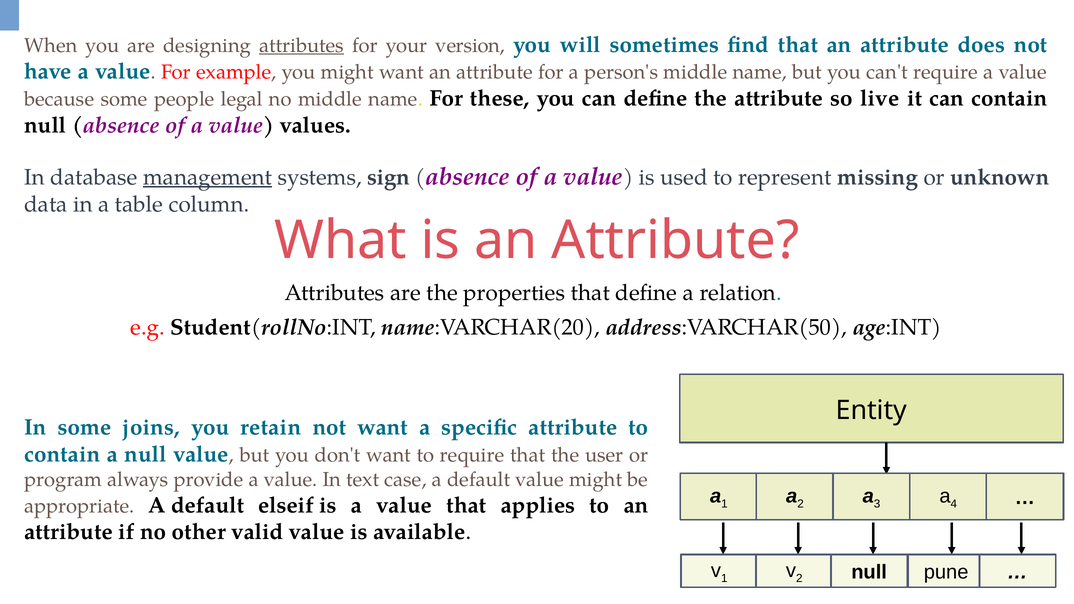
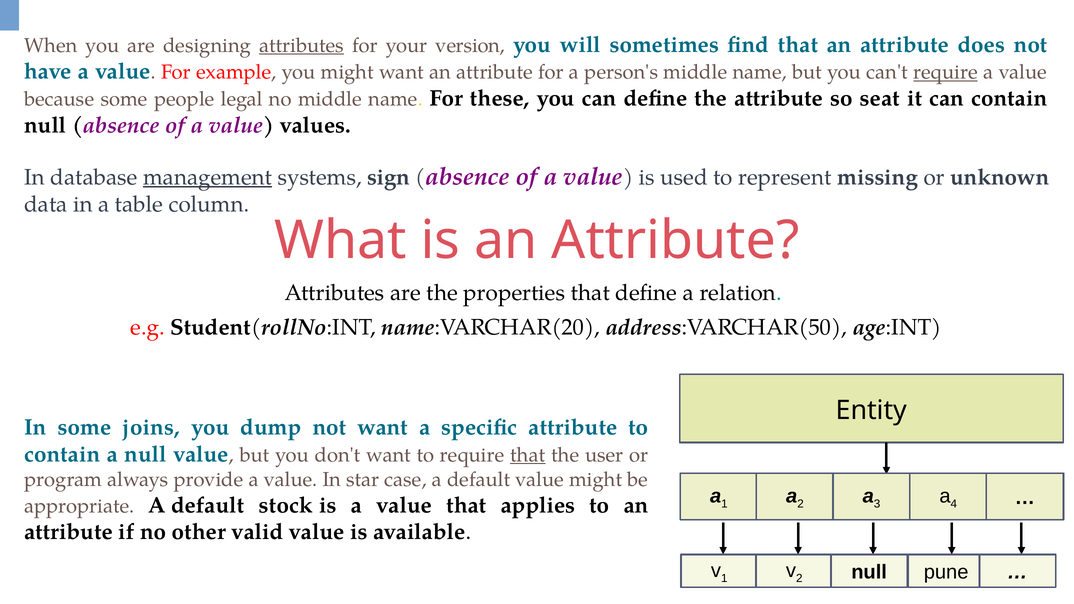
require underline: none -> present (946, 72)
live: live -> seat (880, 98)
retain: retain -> dump (271, 427)
that underline: none -> present (528, 455)
text: text -> star (363, 480)
elseif: elseif -> stock (286, 505)
